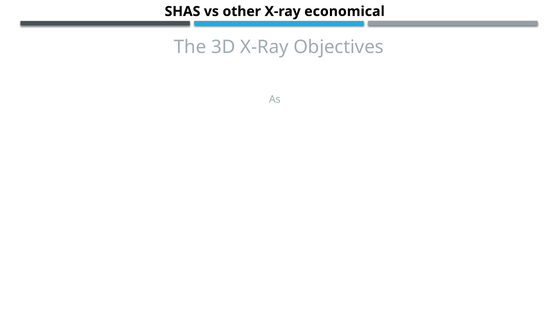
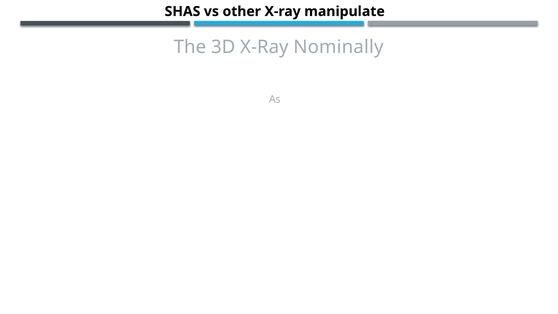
economical: economical -> manipulate (345, 11)
Objectives: Objectives -> Nominally (339, 47)
